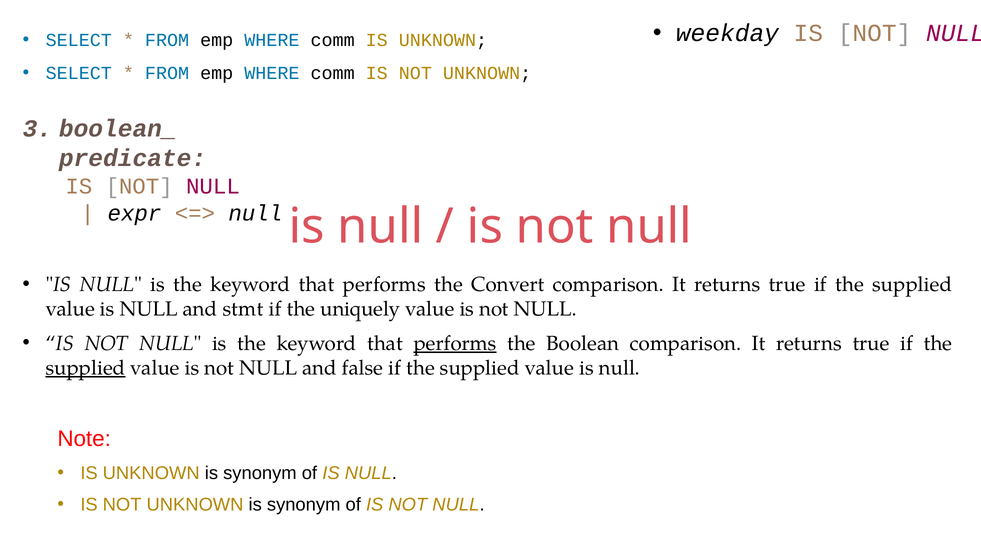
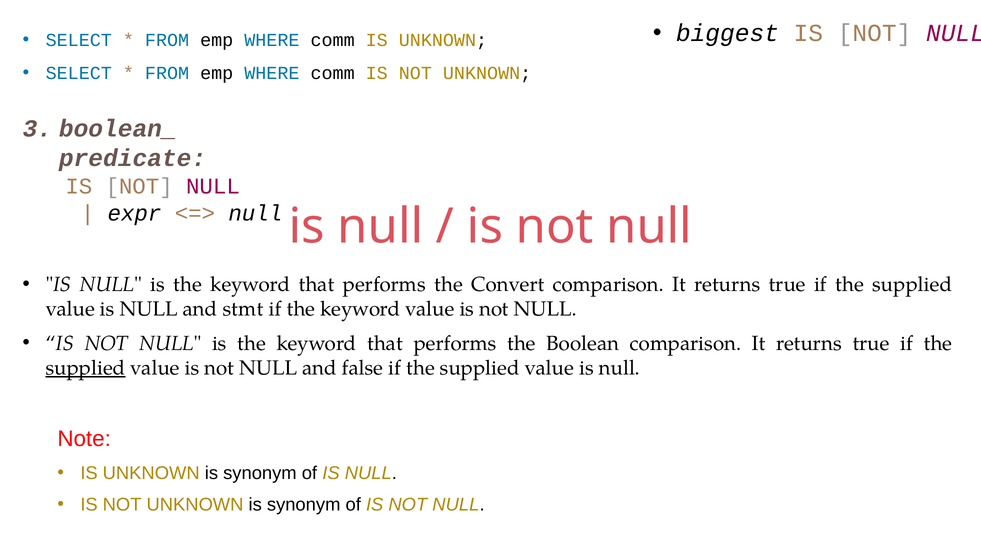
weekday: weekday -> biggest (727, 33)
if the uniquely: uniquely -> keyword (360, 309)
performs underline: present -> none (455, 343)
